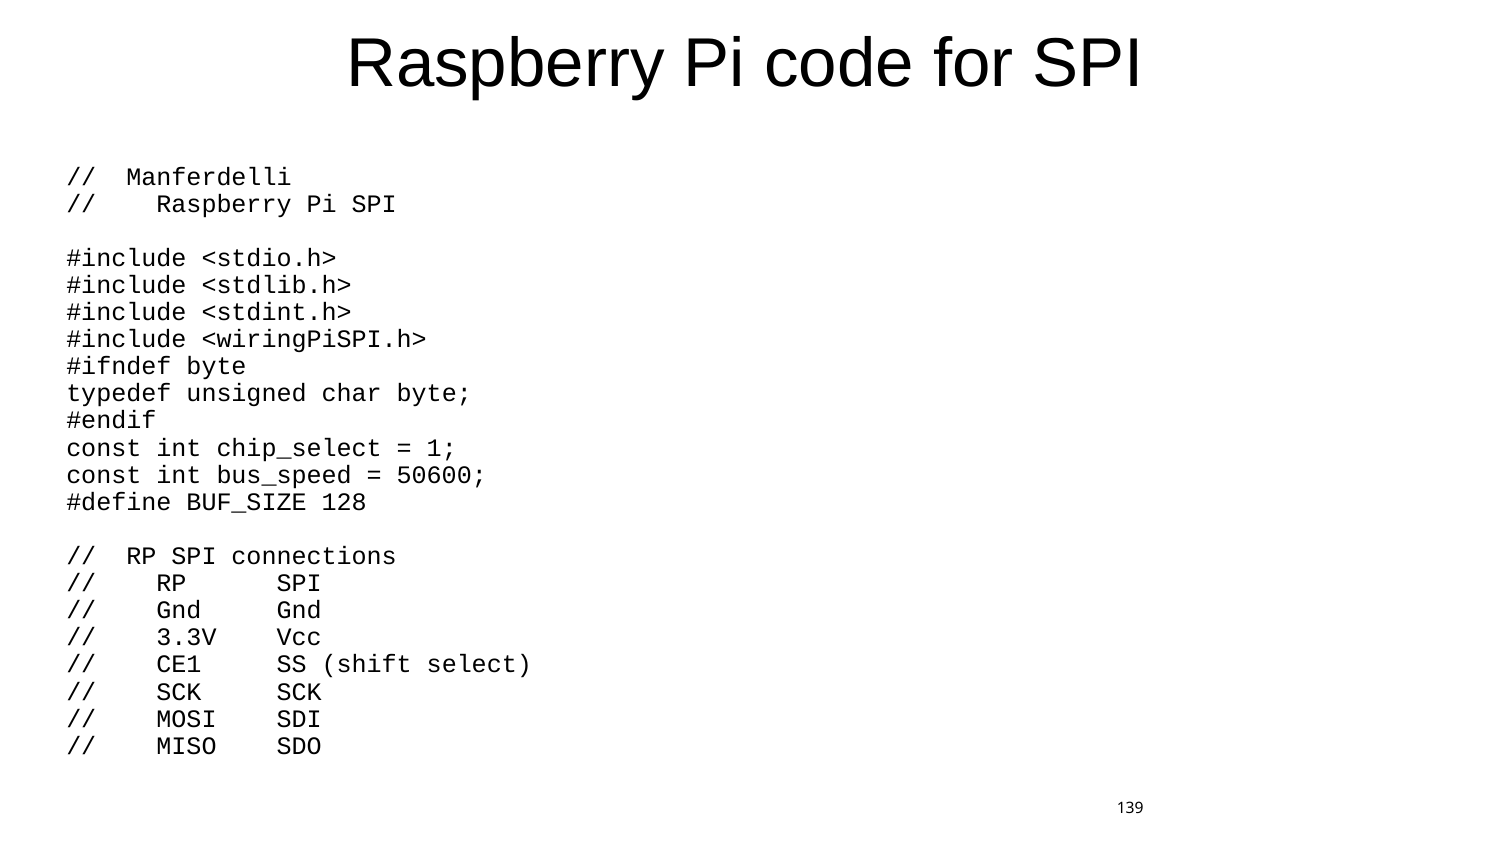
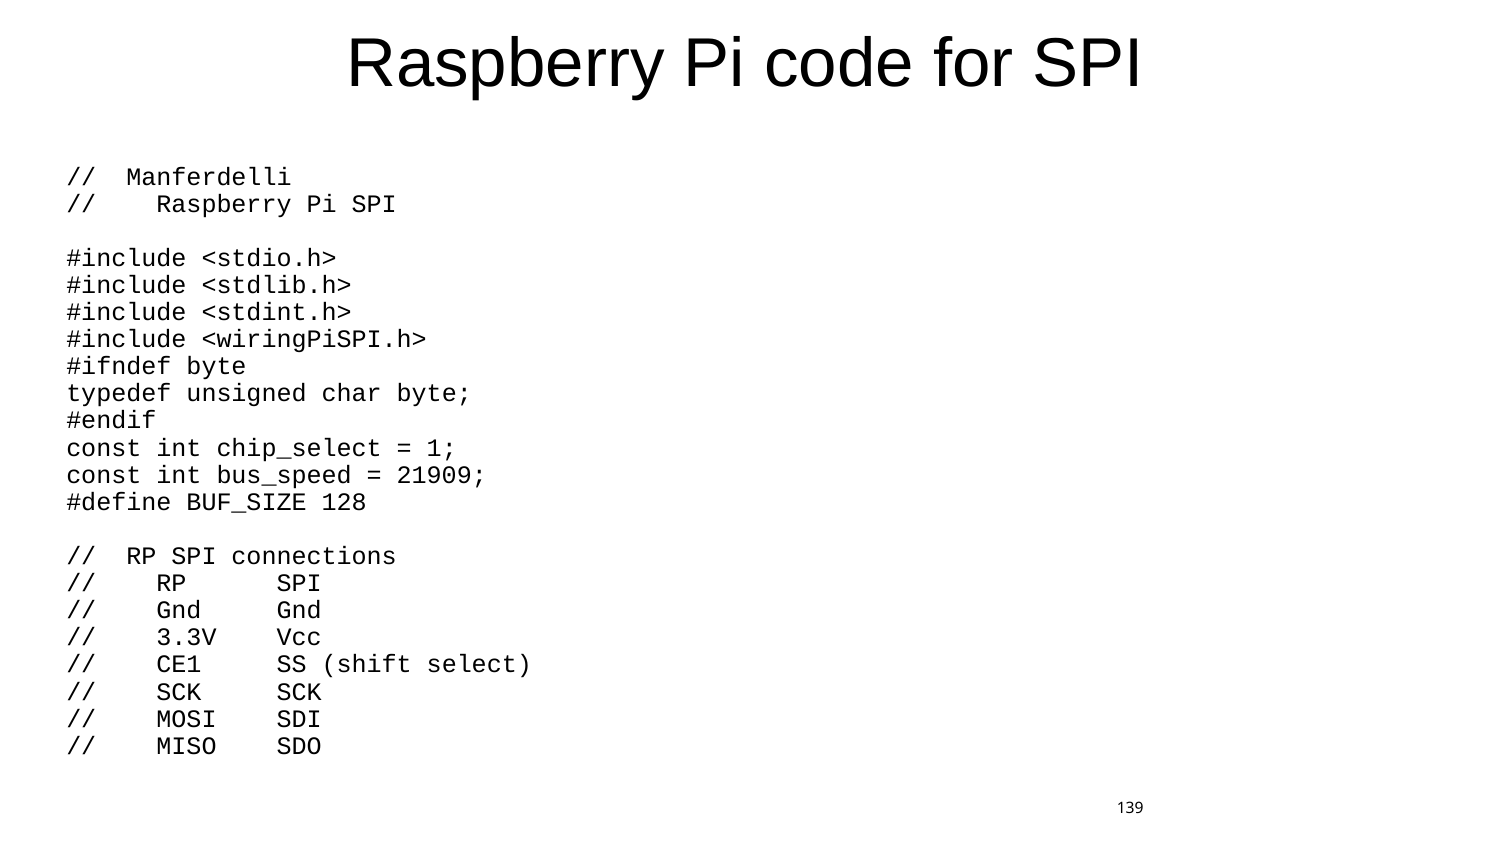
50600: 50600 -> 21909 (442, 475)
